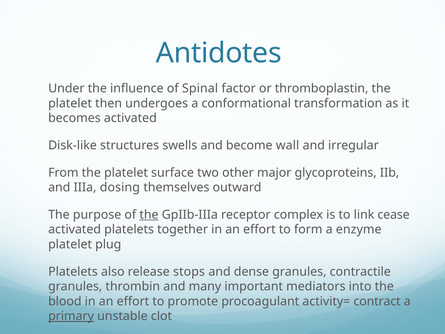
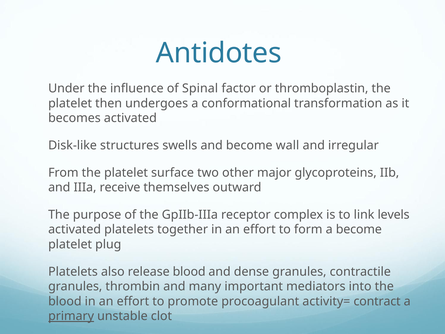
dosing: dosing -> receive (120, 187)
the underline: present -> none (149, 215)
cease: cease -> levels (394, 215)
a enzyme: enzyme -> become (359, 229)
release stops: stops -> blood (189, 271)
